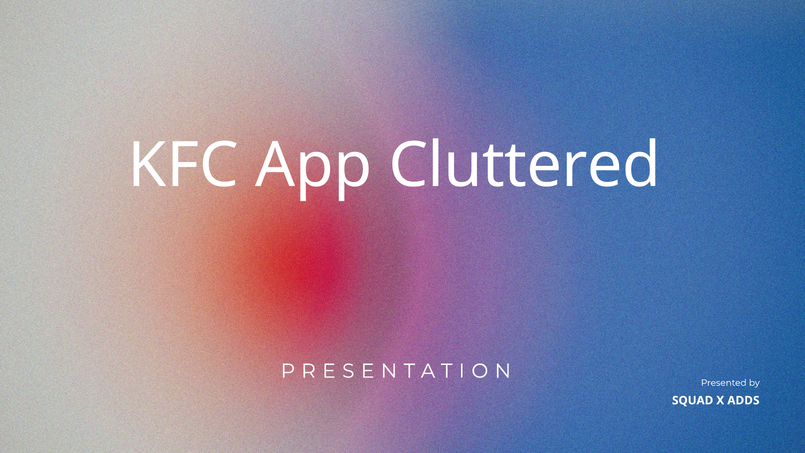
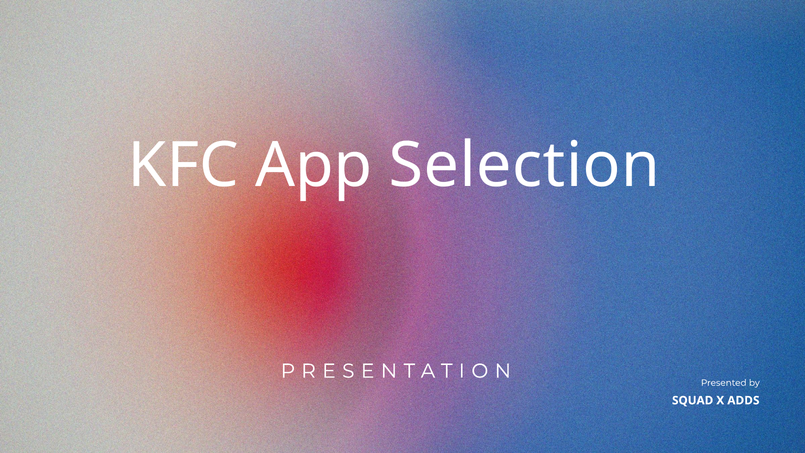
Cluttered: Cluttered -> Selection (524, 166)
